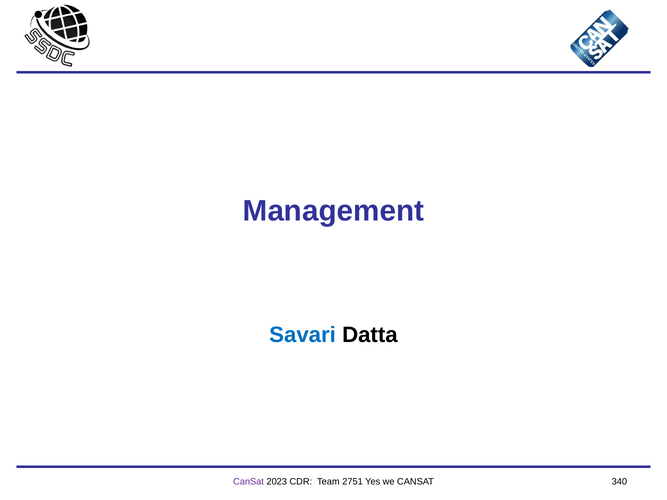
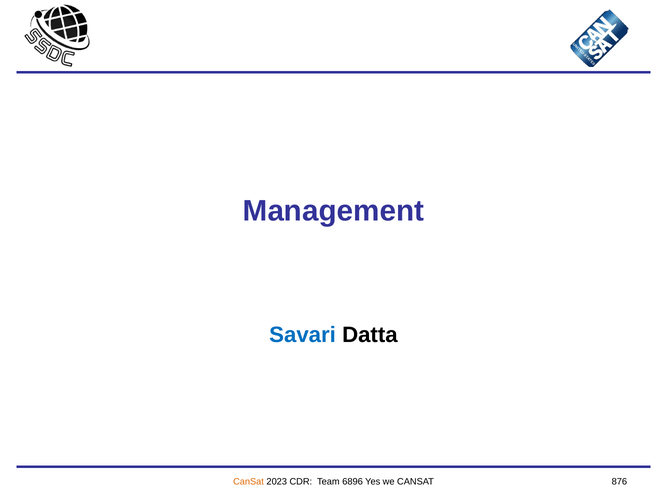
CanSat colour: purple -> orange (249, 482)
2751: 2751 -> 6896 (353, 482)
340: 340 -> 876 (619, 482)
